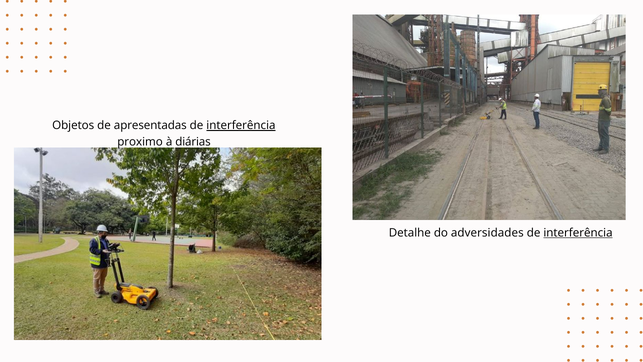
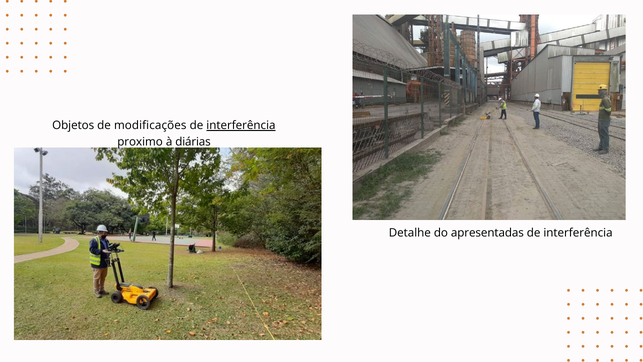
apresentadas: apresentadas -> modificações (150, 125)
adversidades: adversidades -> apresentadas (487, 233)
interferência underline: present -> none (578, 233)
